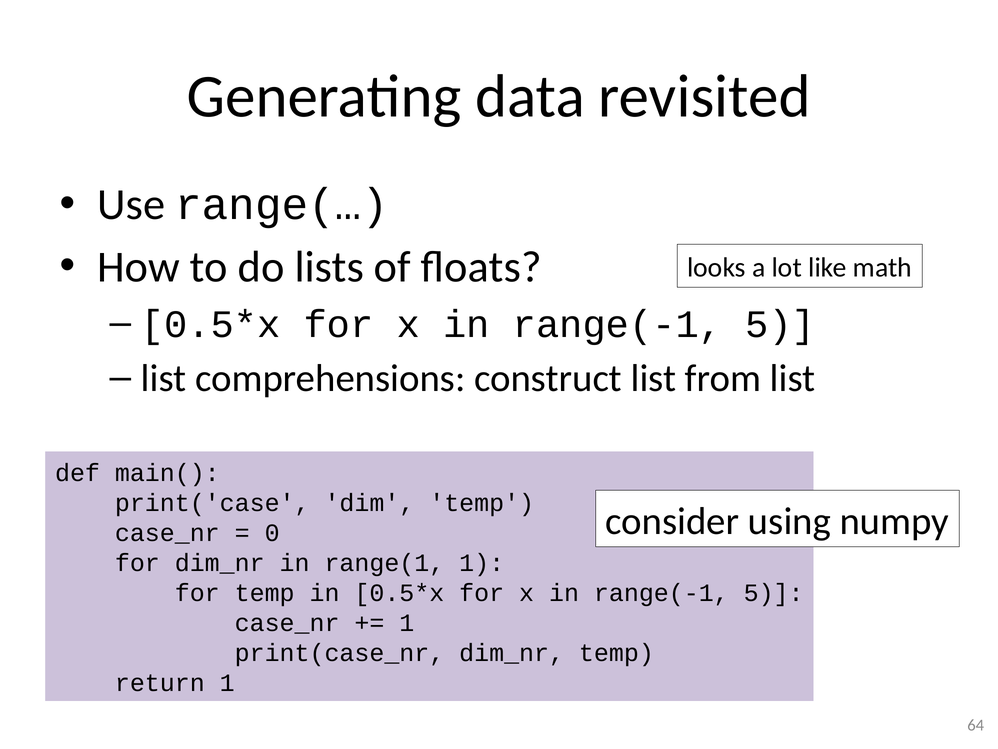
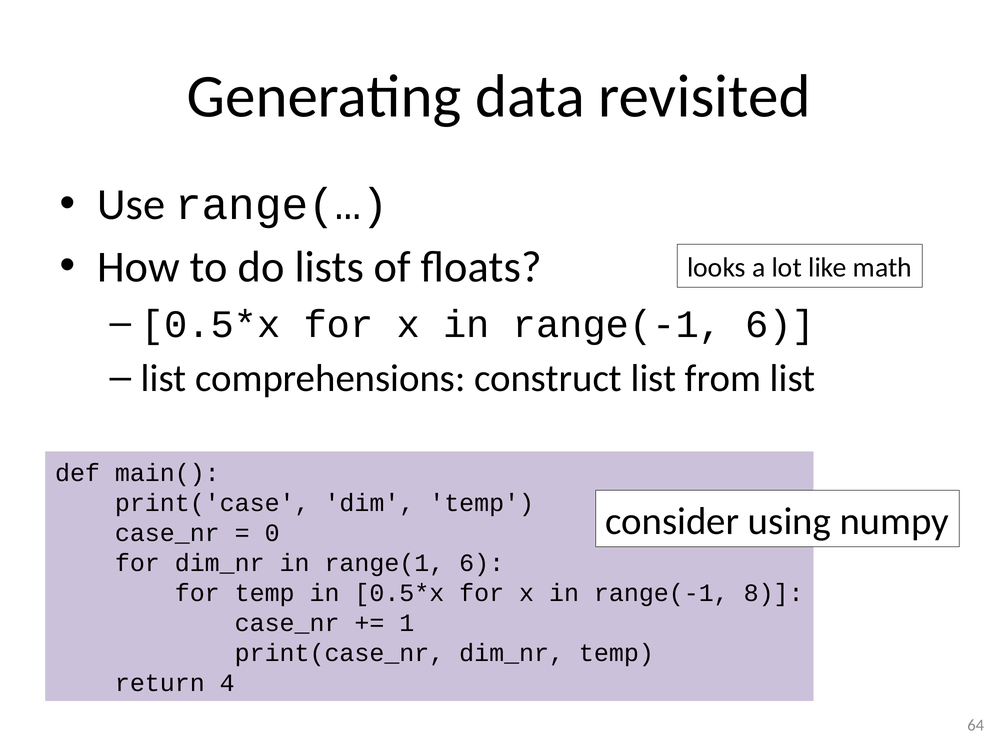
5: 5 -> 6 (780, 324)
range(1 1: 1 -> 6 (482, 563)
5: 5 -> 8 (774, 593)
return 1: 1 -> 4 (227, 682)
